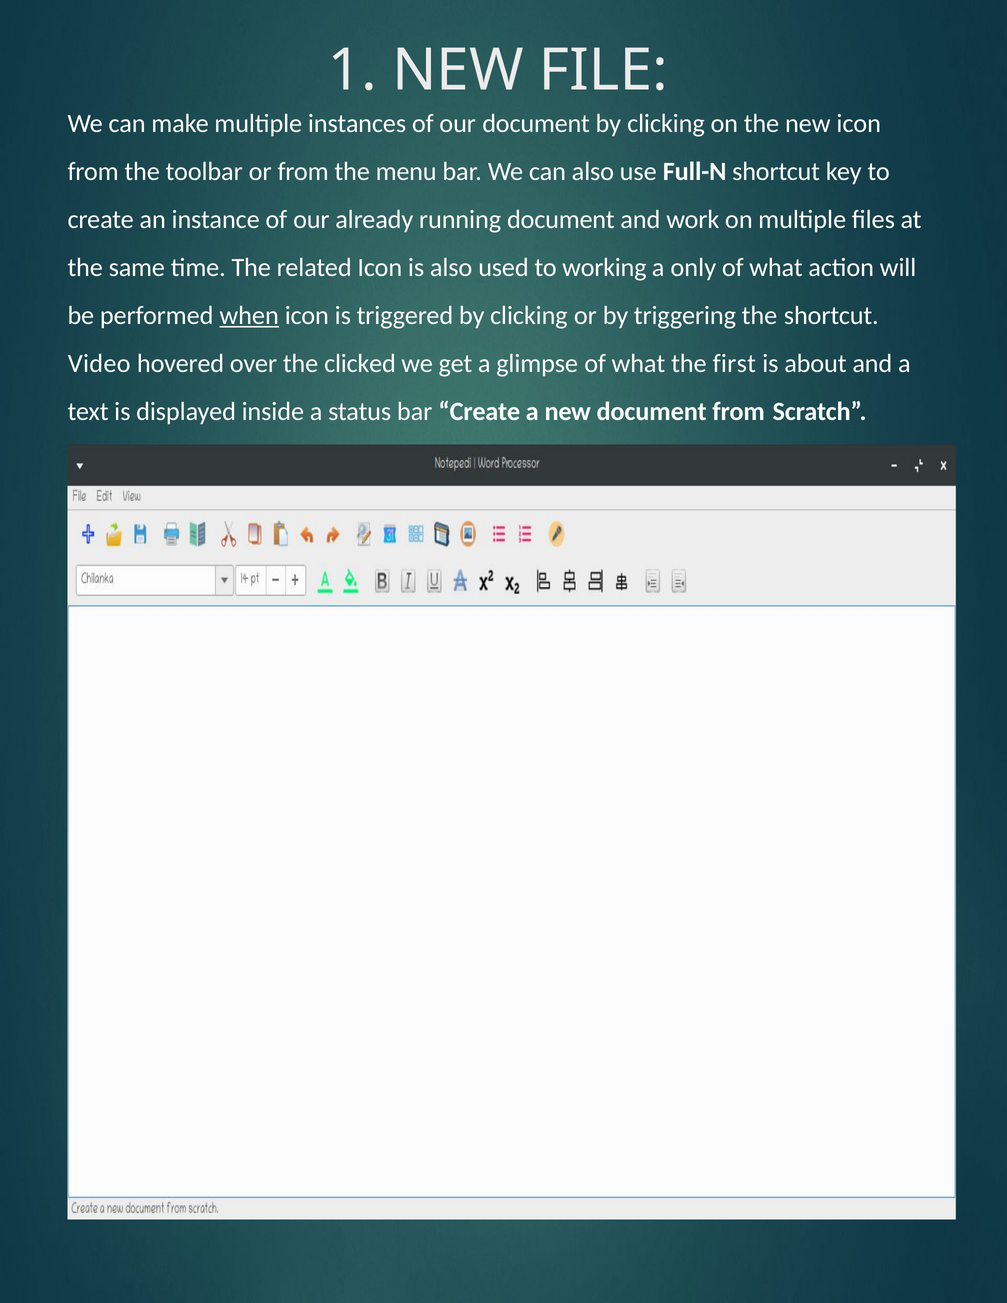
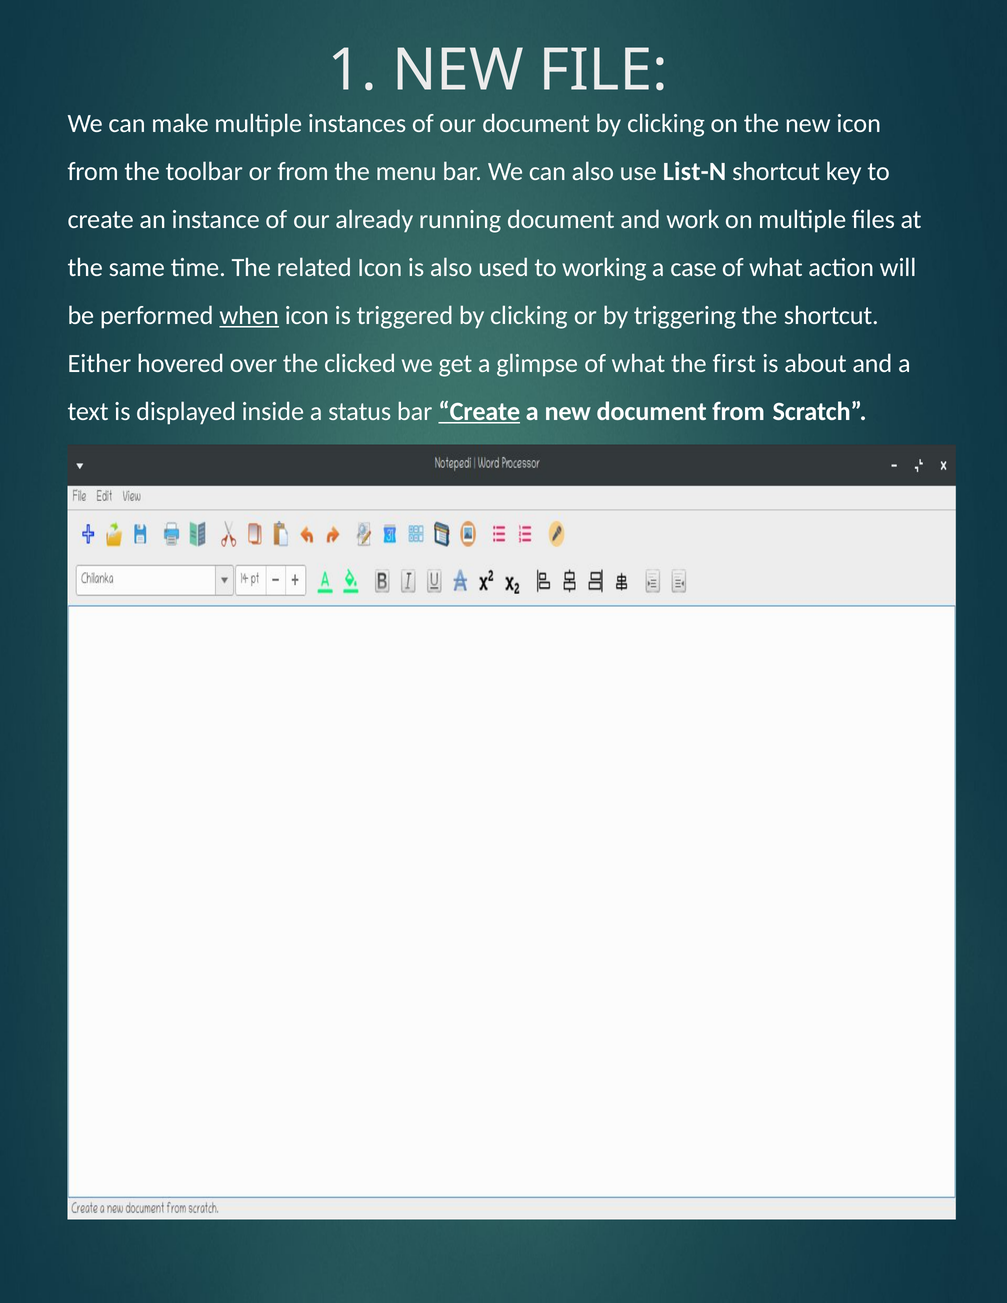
Full-N: Full-N -> List-N (695, 171)
only: only -> case (693, 267)
Video: Video -> Either (99, 363)
Create underline: none -> present (479, 411)
